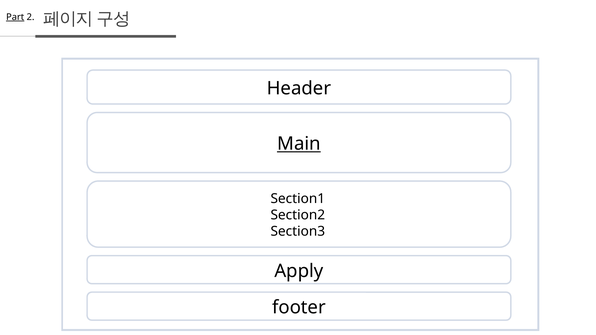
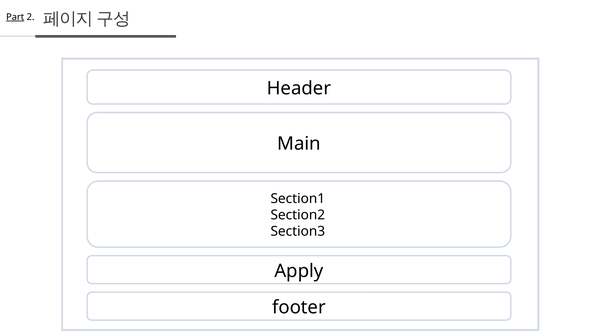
Main underline: present -> none (299, 144)
